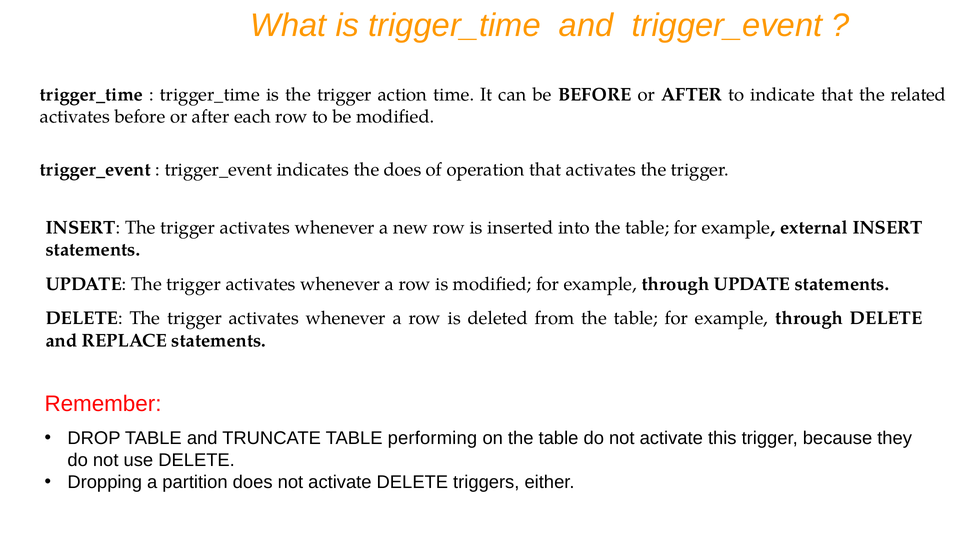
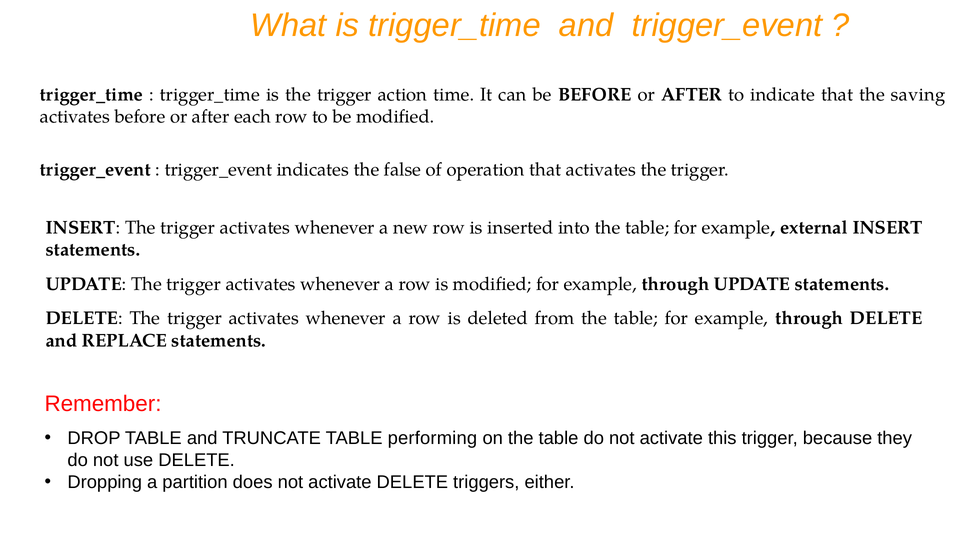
related: related -> saving (918, 95)
the does: does -> false (403, 170)
